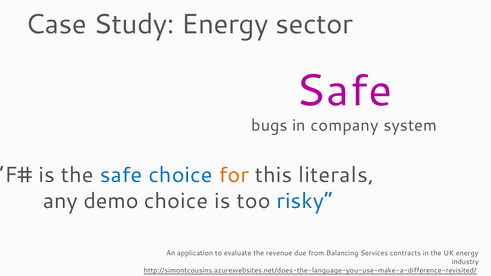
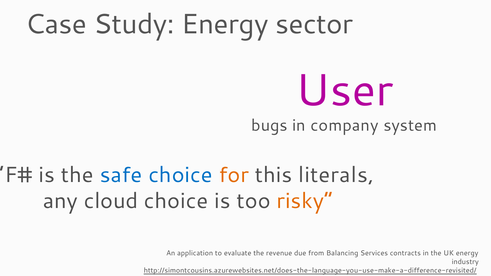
Safe: Safe -> User (344, 91)
demo: demo -> cloud (111, 201)
risky colour: blue -> orange (305, 201)
